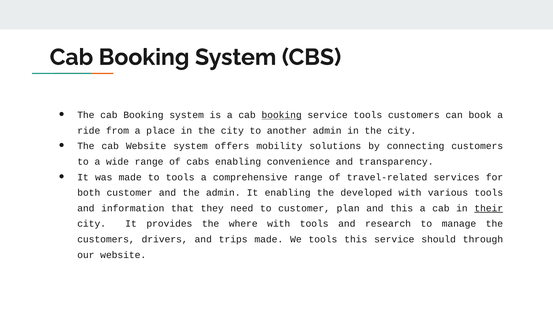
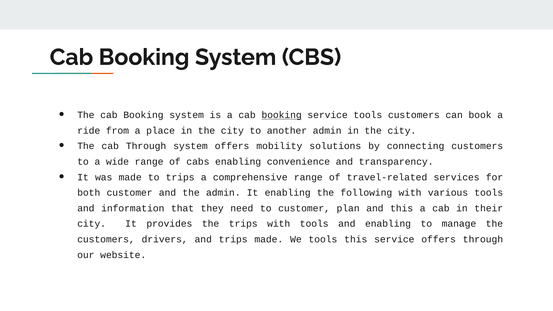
cab Website: Website -> Through (146, 146)
to tools: tools -> trips (180, 177)
developed: developed -> following (366, 193)
their underline: present -> none (489, 208)
the where: where -> trips (243, 224)
and research: research -> enabling (388, 224)
service should: should -> offers (439, 239)
